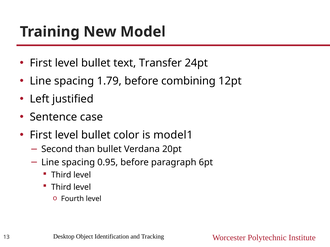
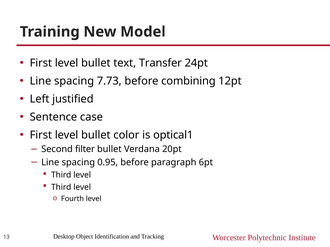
1.79: 1.79 -> 7.73 (109, 81)
model1: model1 -> optical1 (173, 135)
than: than -> filter (85, 149)
